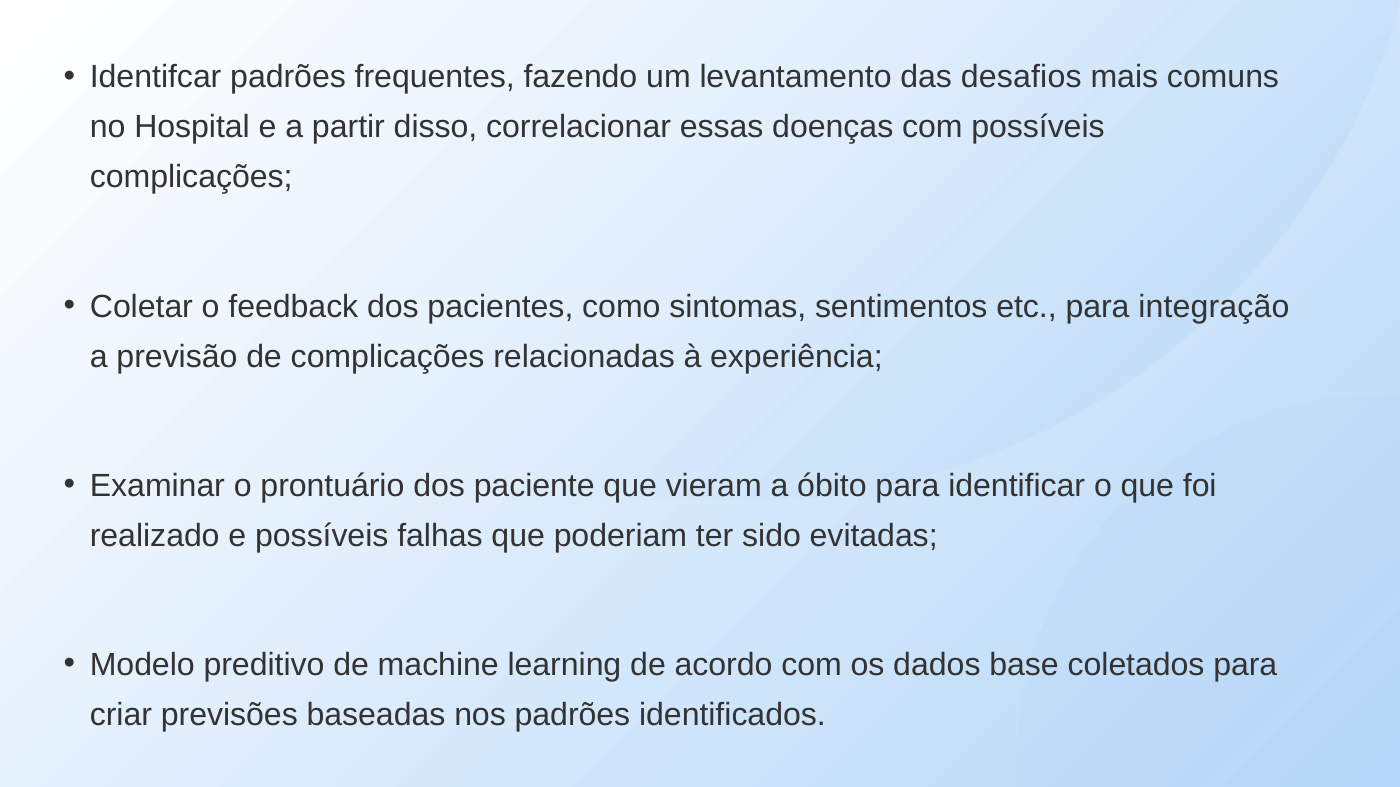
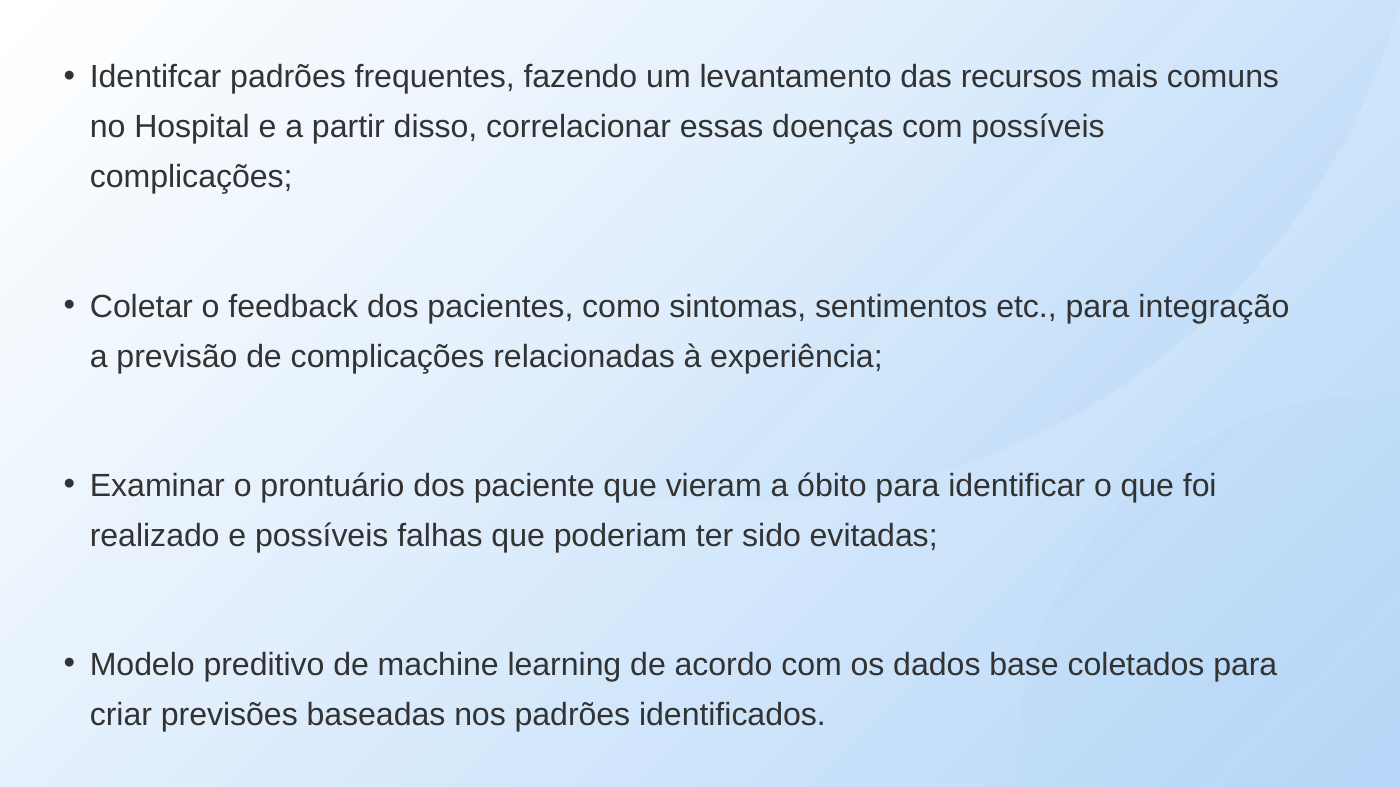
desafios: desafios -> recursos (1021, 77)
